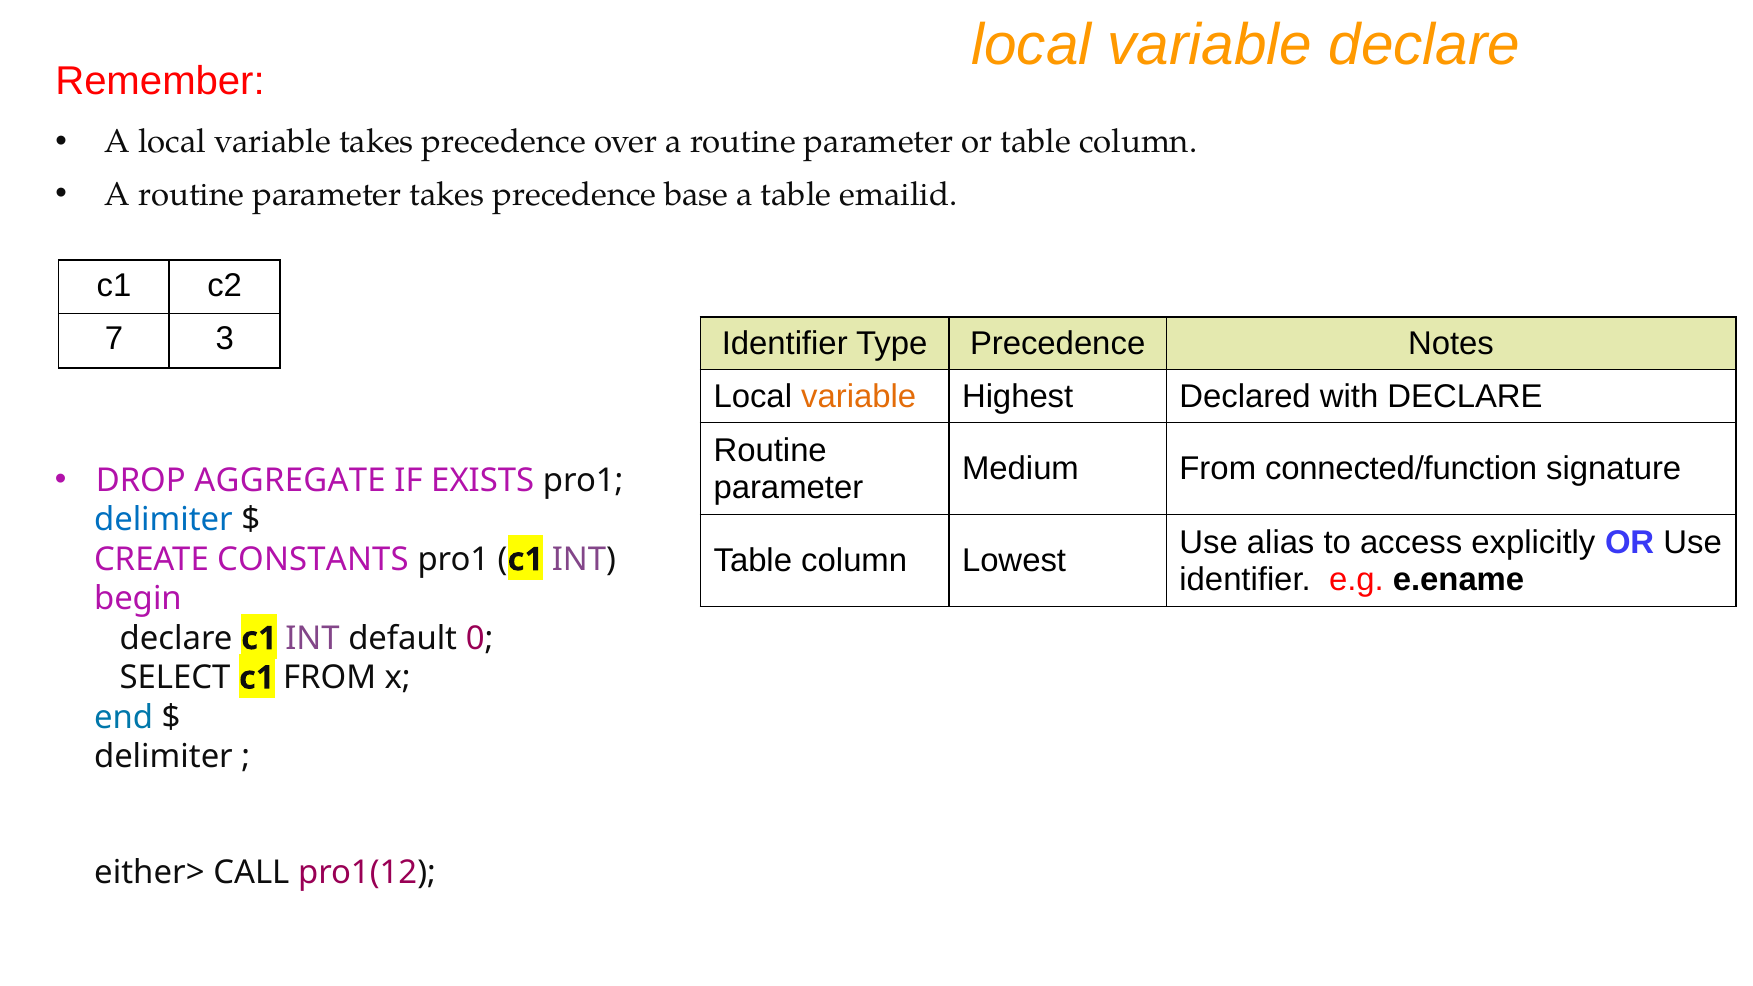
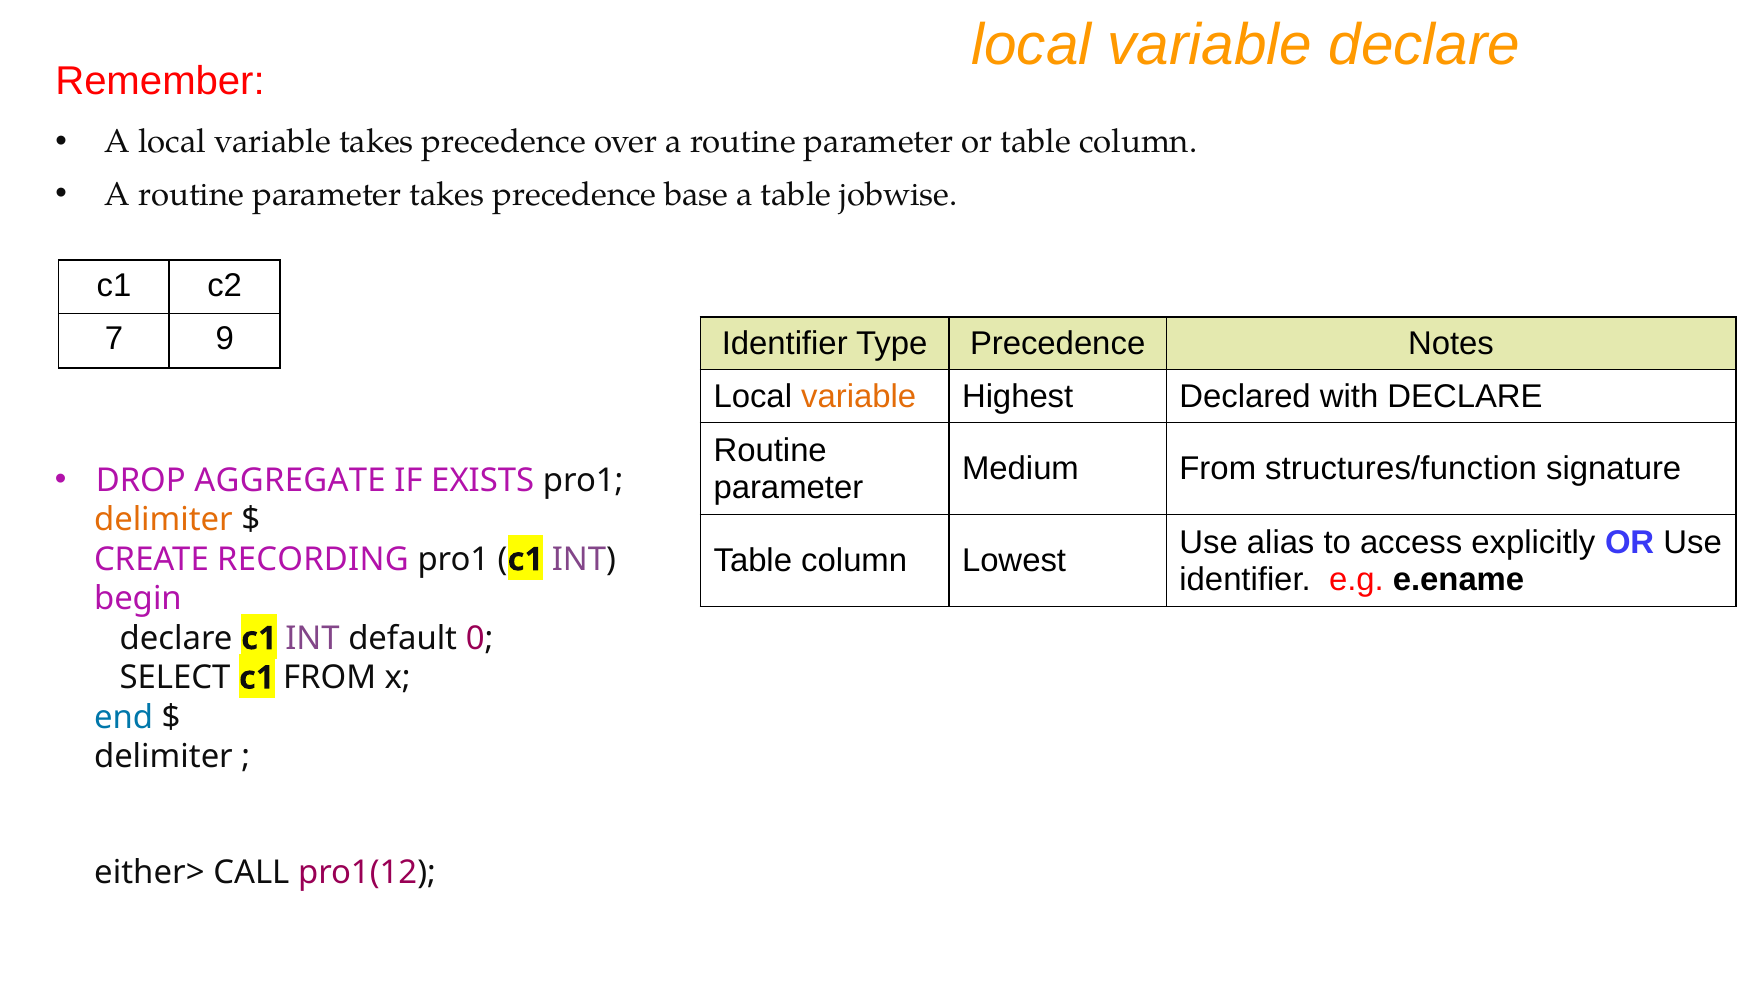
emailid: emailid -> jobwise (899, 195)
3: 3 -> 9 (225, 339)
connected/function: connected/function -> structures/function (1401, 469)
delimiter colour: blue -> orange (163, 520)
CONSTANTS: CONSTANTS -> RECORDING (313, 560)
